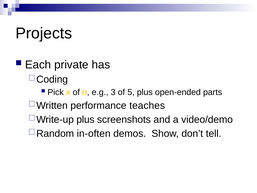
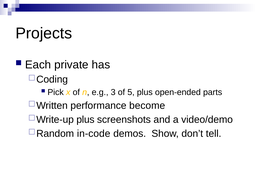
teaches: teaches -> become (147, 105)
in-often: in-often -> in-code (94, 133)
